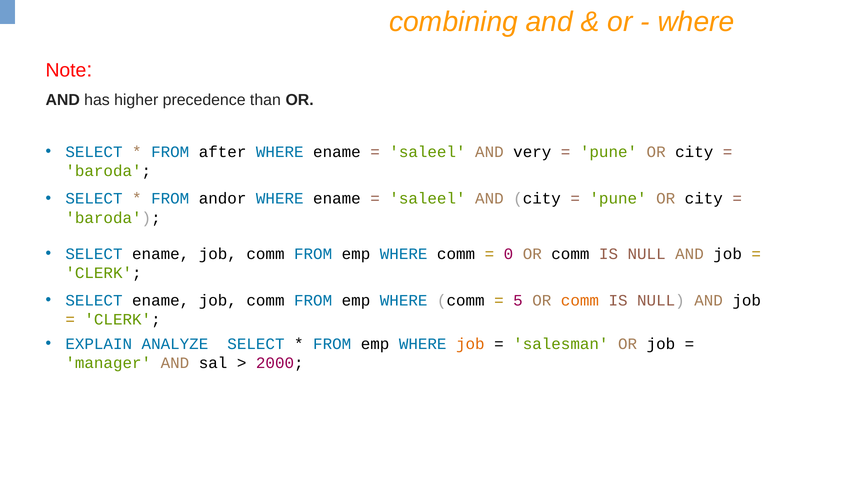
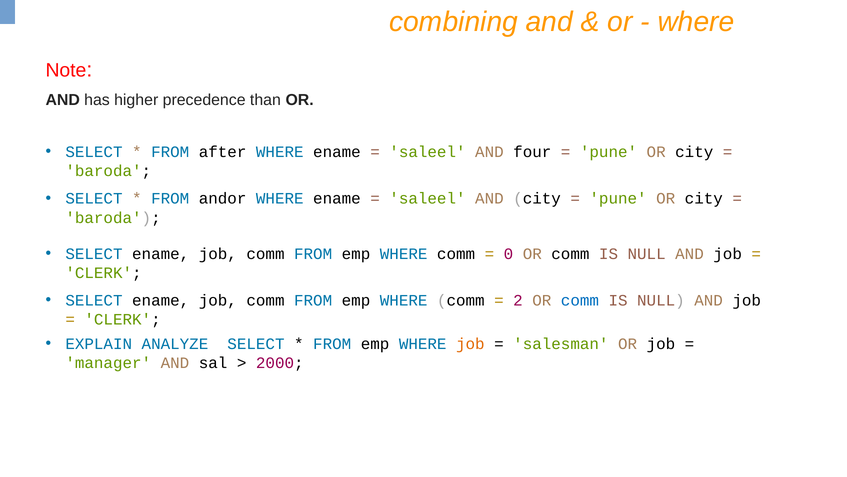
very: very -> four (532, 152)
5: 5 -> 2 (518, 300)
comm colour: orange -> blue (580, 300)
